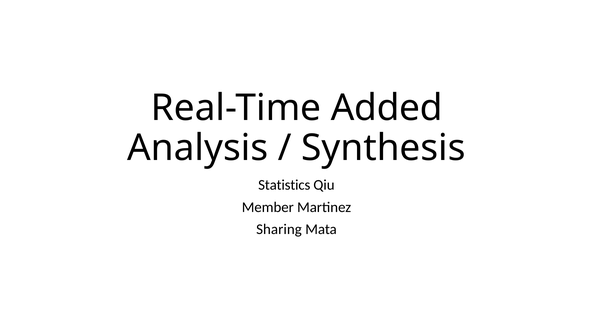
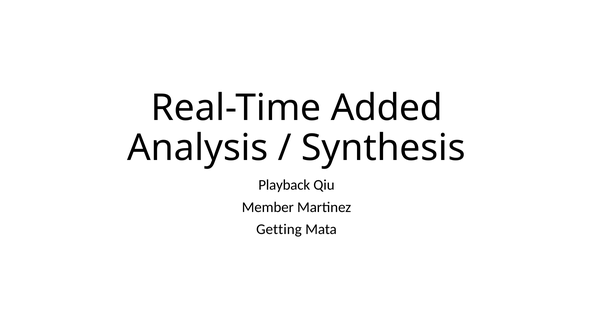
Statistics: Statistics -> Playback (284, 185)
Sharing: Sharing -> Getting (279, 230)
